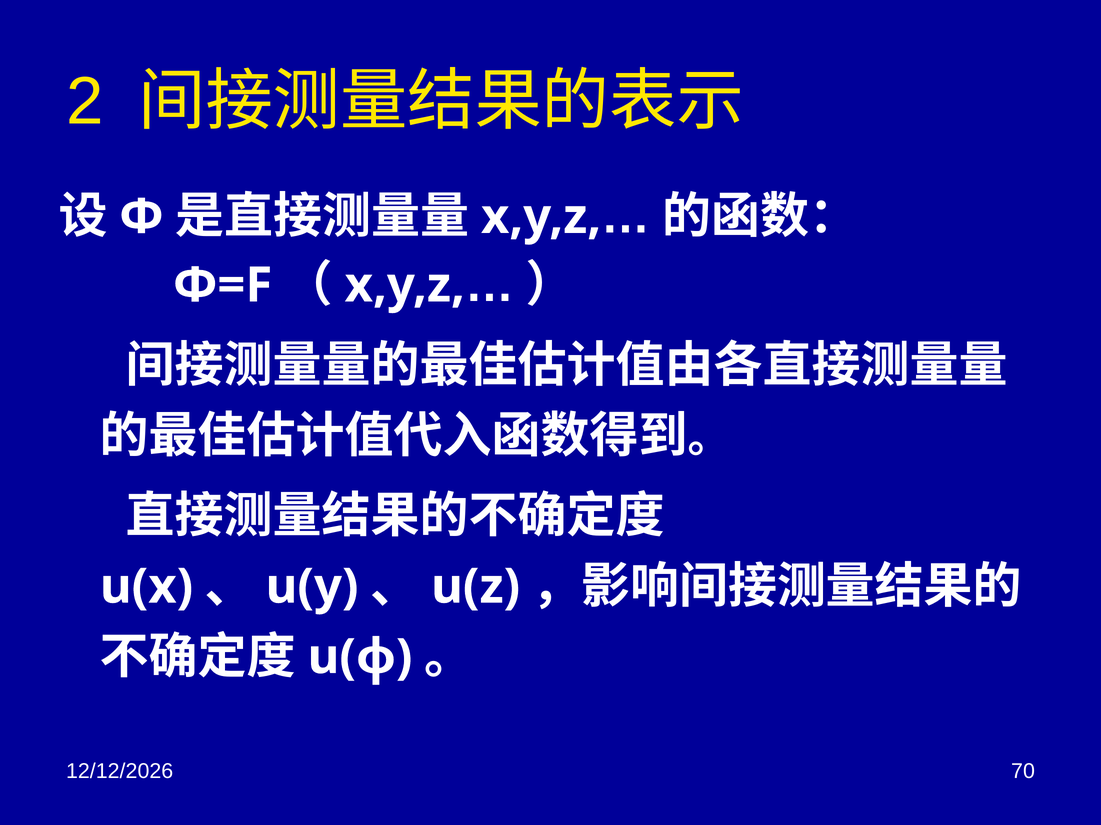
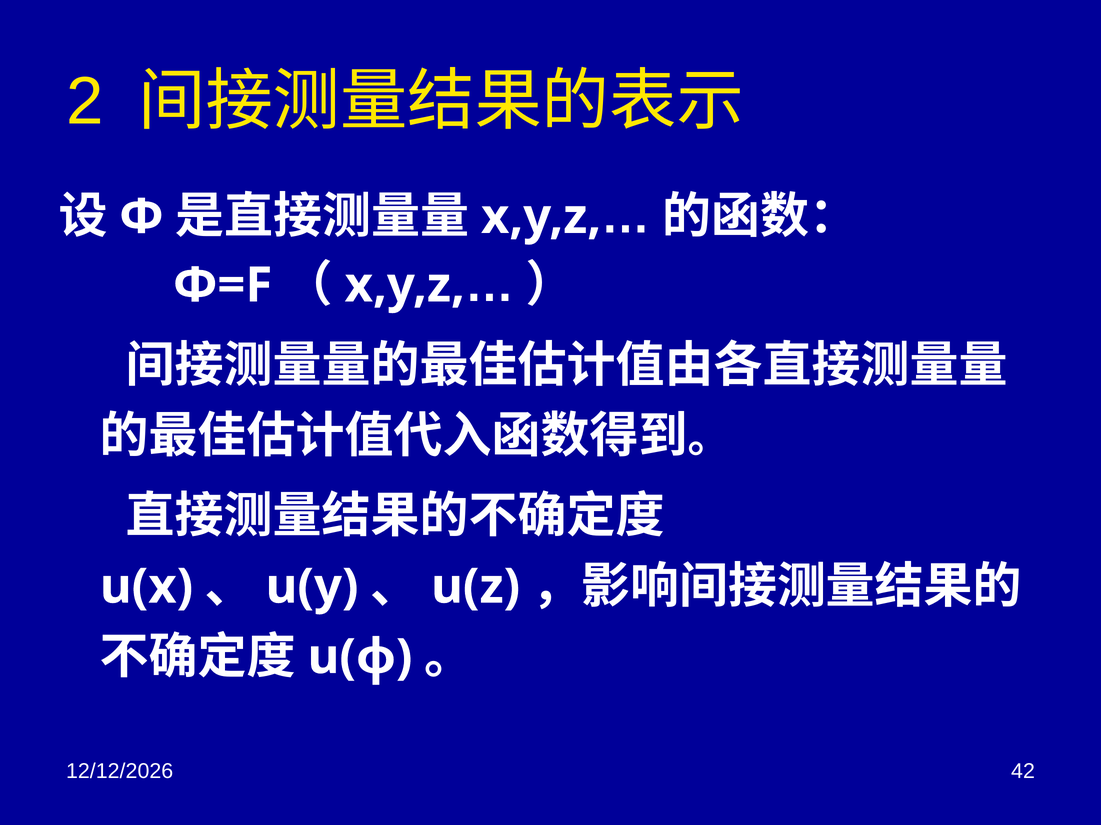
70: 70 -> 42 (1023, 772)
